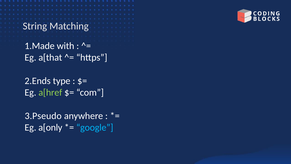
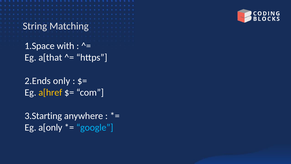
1.Made: 1.Made -> 1.Space (40, 46)
type: type -> only (62, 81)
a[href colour: light green -> yellow (50, 92)
3.Pseudo: 3.Pseudo -> 3.Starting (43, 116)
